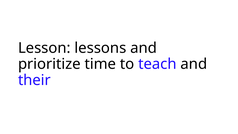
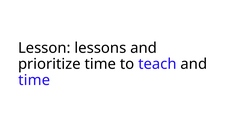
their: their -> time (34, 80)
